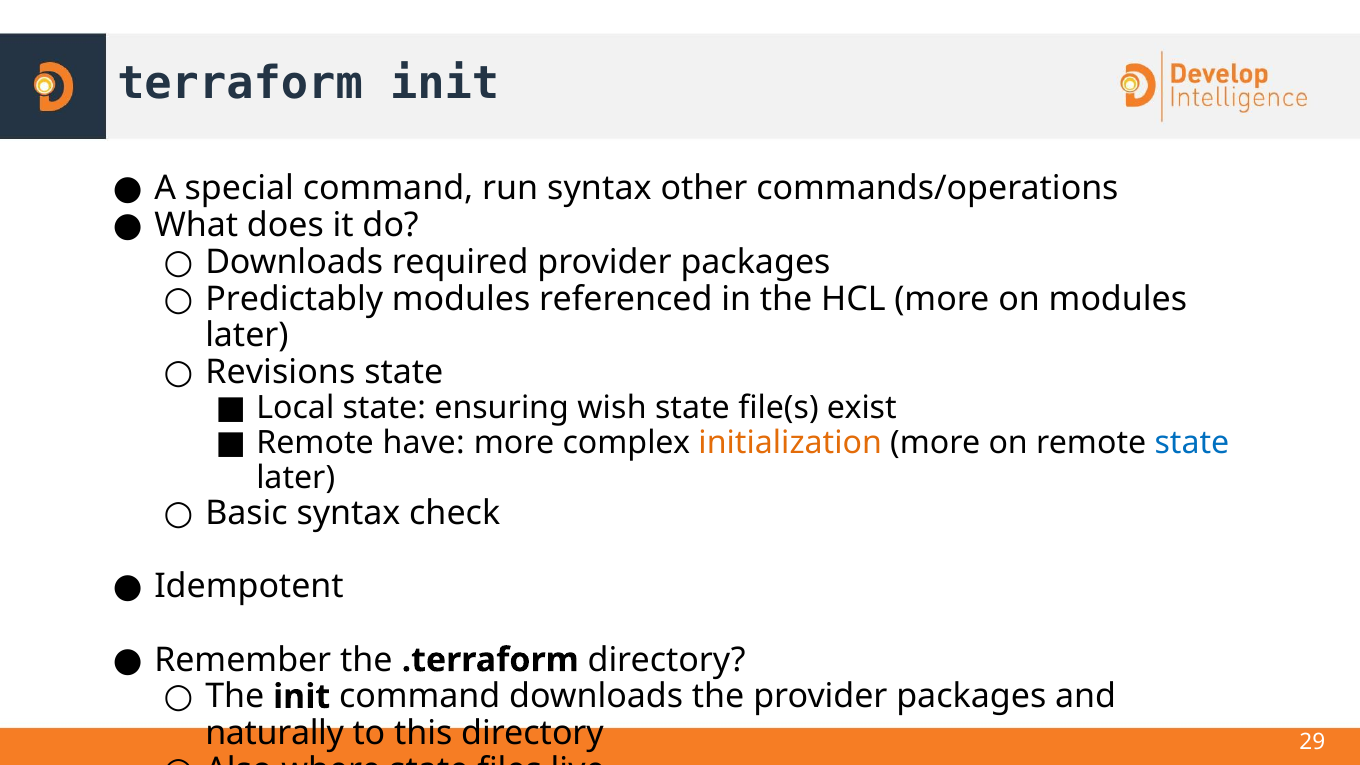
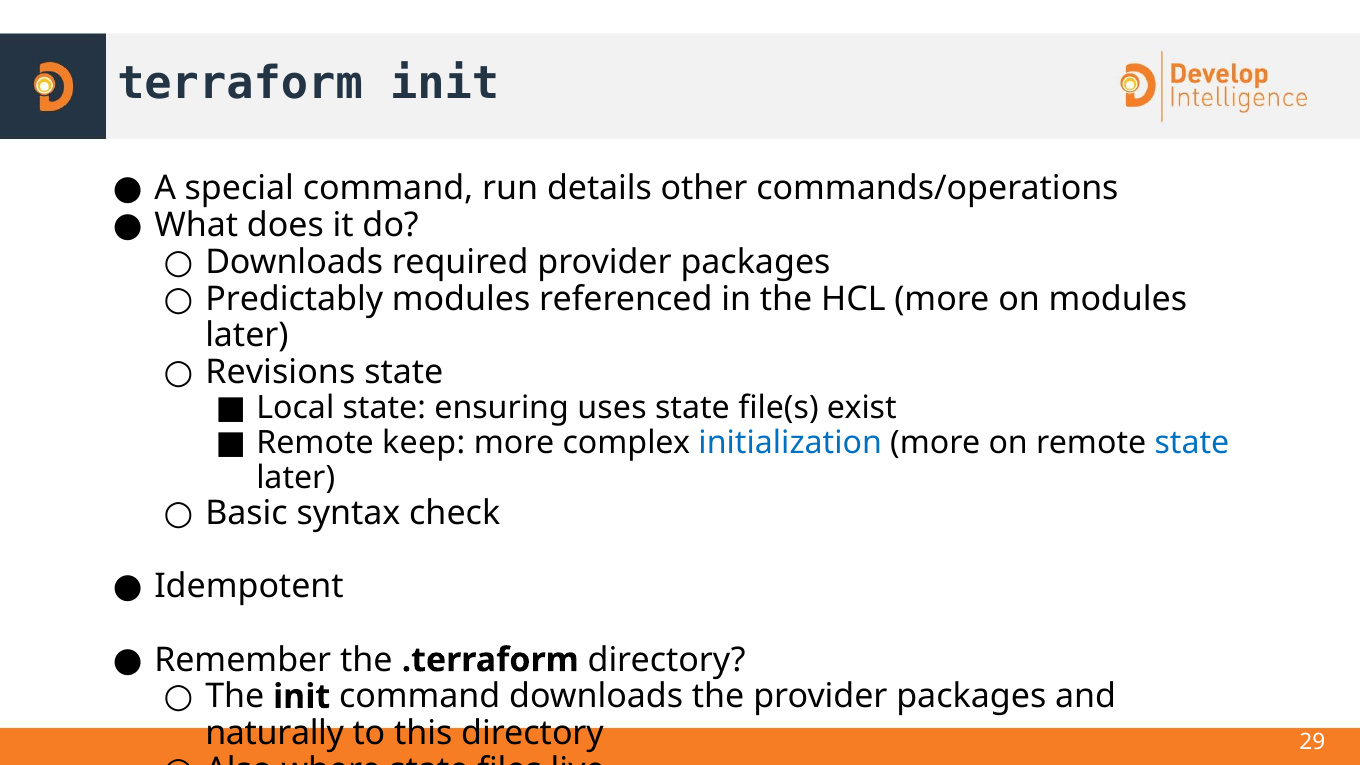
run syntax: syntax -> details (600, 189)
wish: wish -> uses (612, 408)
have: have -> keep (424, 443)
initialization colour: orange -> blue (790, 443)
